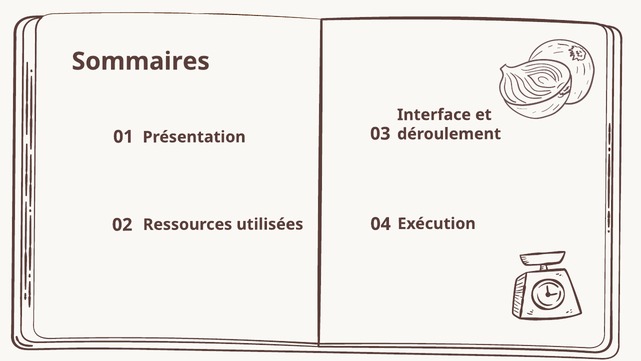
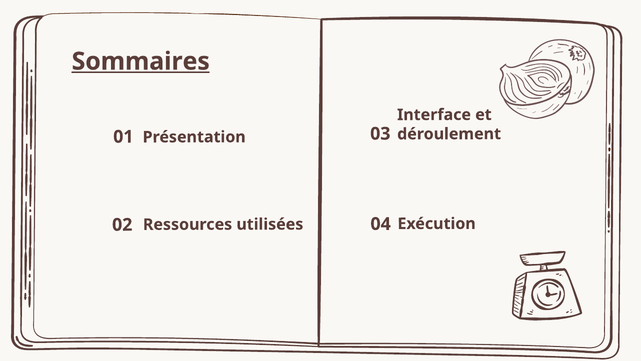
Sommaires underline: none -> present (141, 61)
